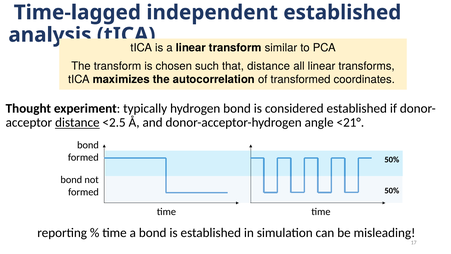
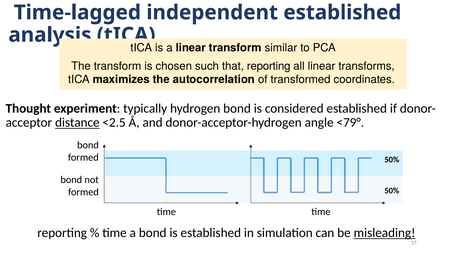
that distance: distance -> reporting (269, 66)
<21°: <21° -> <79° (350, 122)
misleading underline: none -> present (385, 233)
